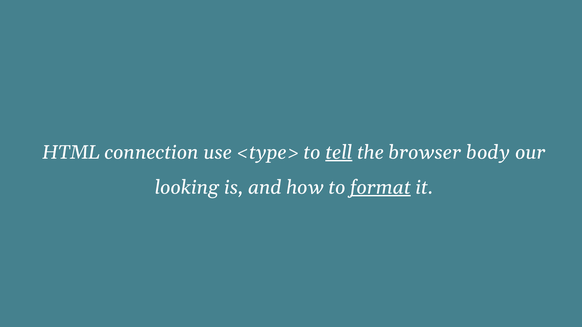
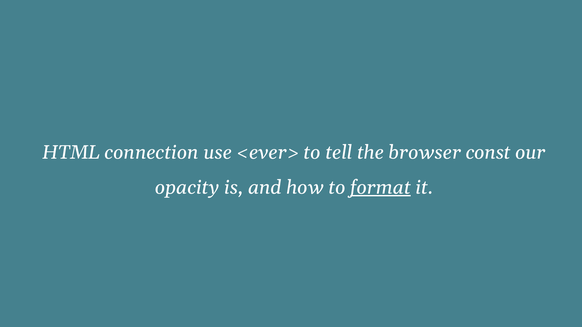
<type>: <type> -> <ever> (268, 153)
tell underline: present -> none (339, 153)
body: body -> const (488, 153)
looking: looking -> opacity (187, 188)
